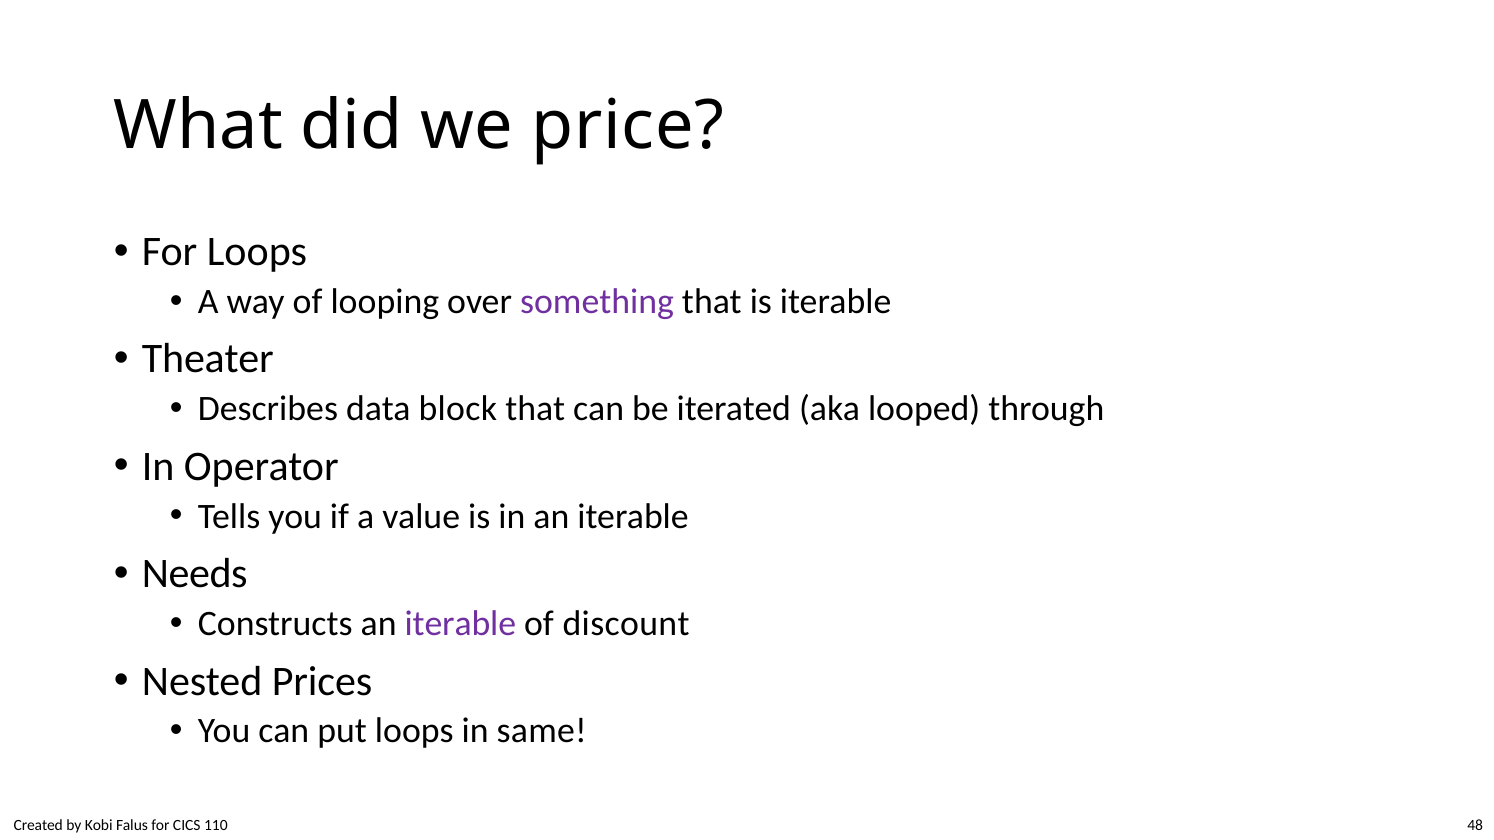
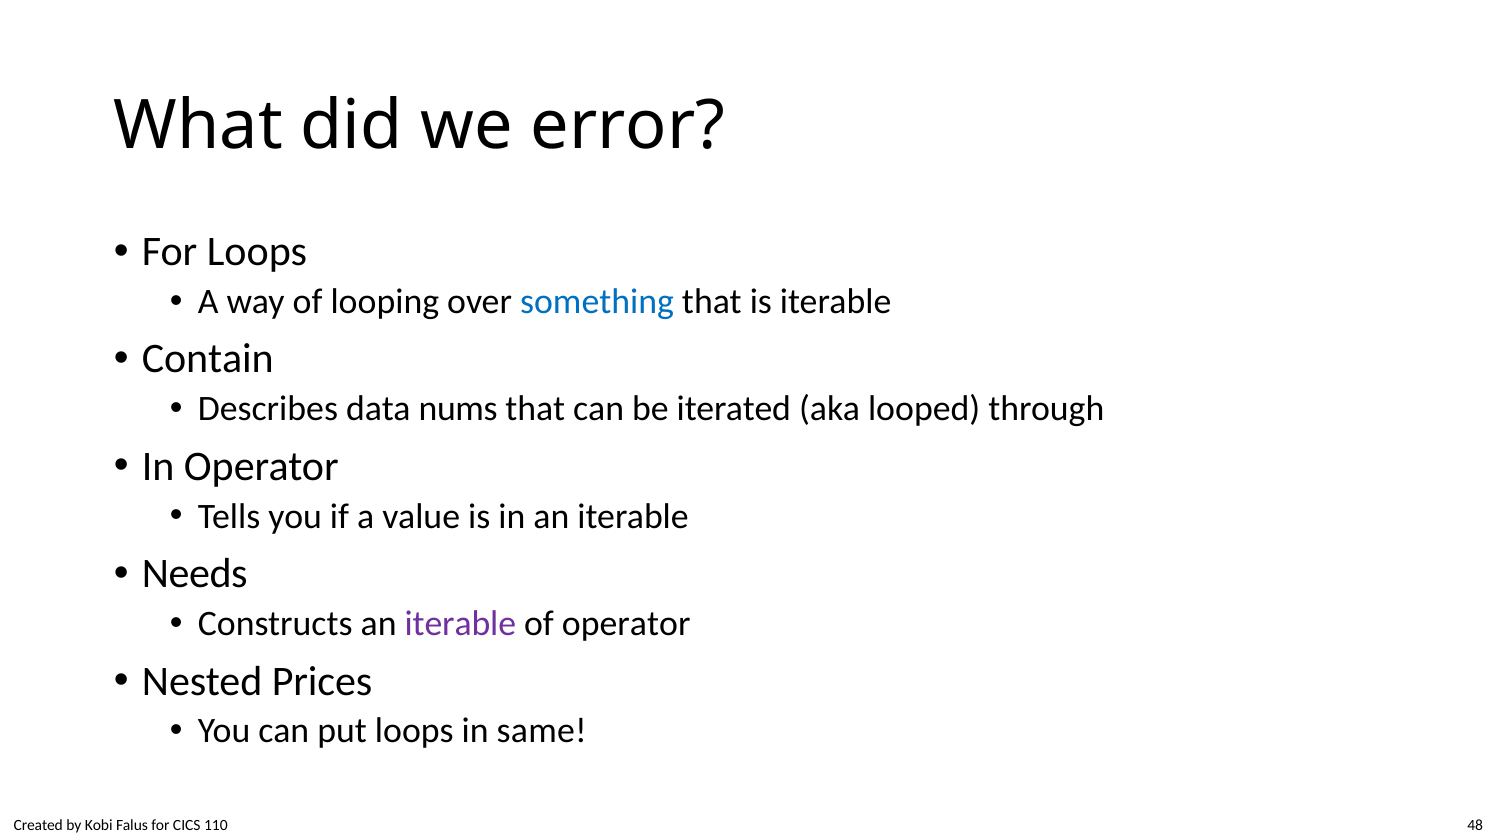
price: price -> error (628, 125)
something colour: purple -> blue (597, 302)
Theater: Theater -> Contain (208, 359)
block: block -> nums (458, 409)
of discount: discount -> operator (626, 624)
